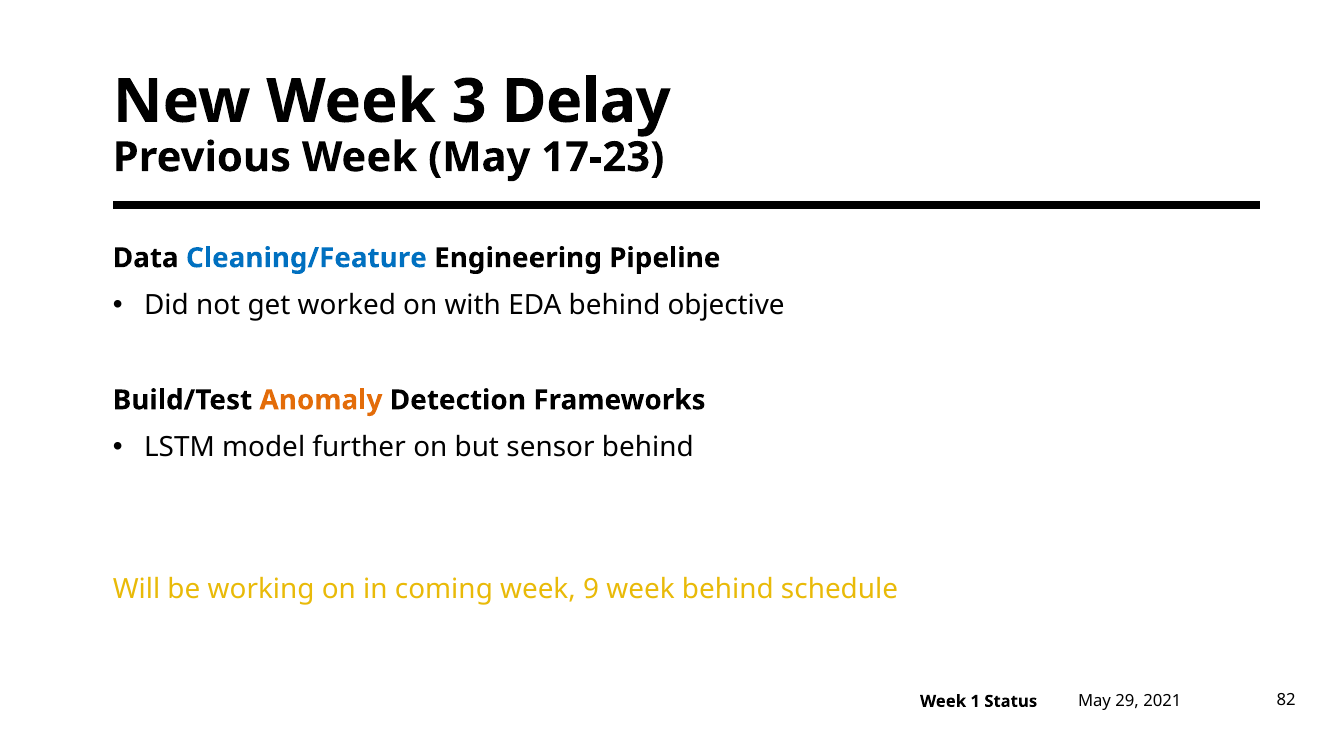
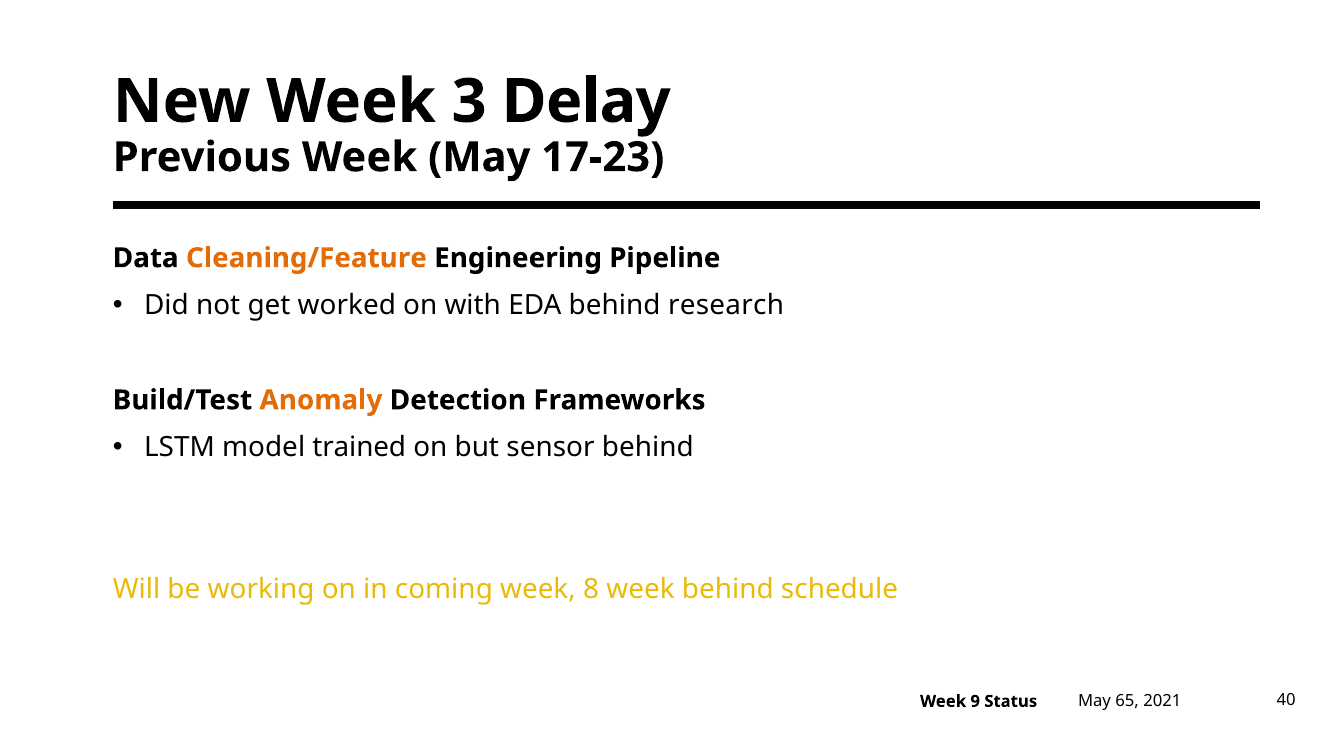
Cleaning/Feature colour: blue -> orange (306, 258)
objective: objective -> research (726, 305)
further: further -> trained (359, 448)
9: 9 -> 8 (591, 590)
29: 29 -> 65 (1127, 701)
1: 1 -> 9 (975, 701)
82: 82 -> 40 (1286, 700)
